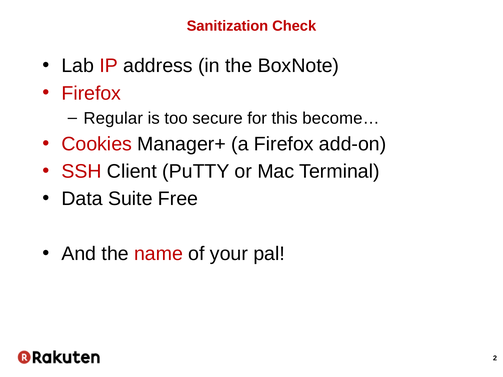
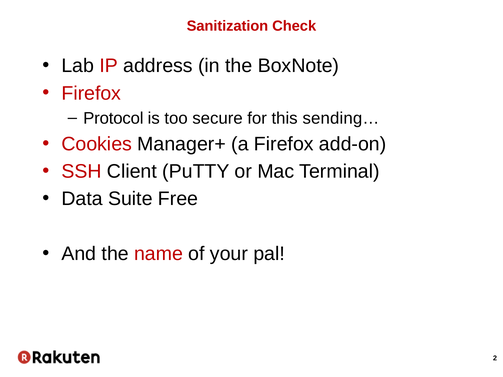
Regular: Regular -> Protocol (113, 118)
become…: become… -> sending… (341, 118)
